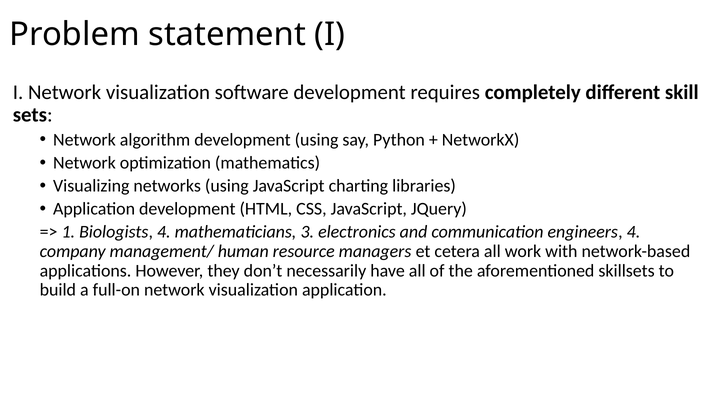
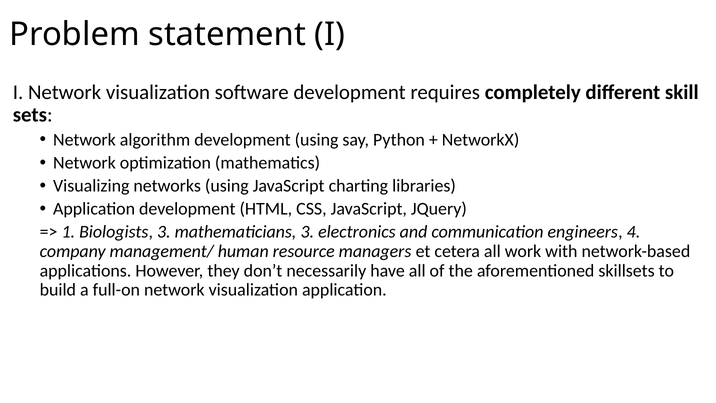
Biologists 4: 4 -> 3 (164, 232)
